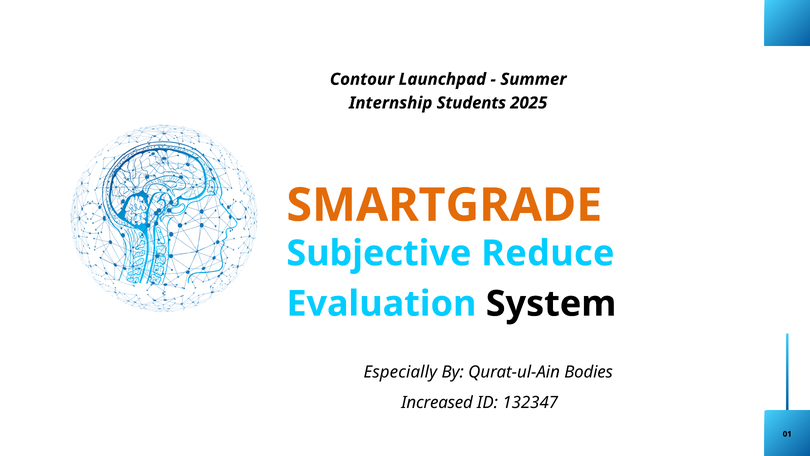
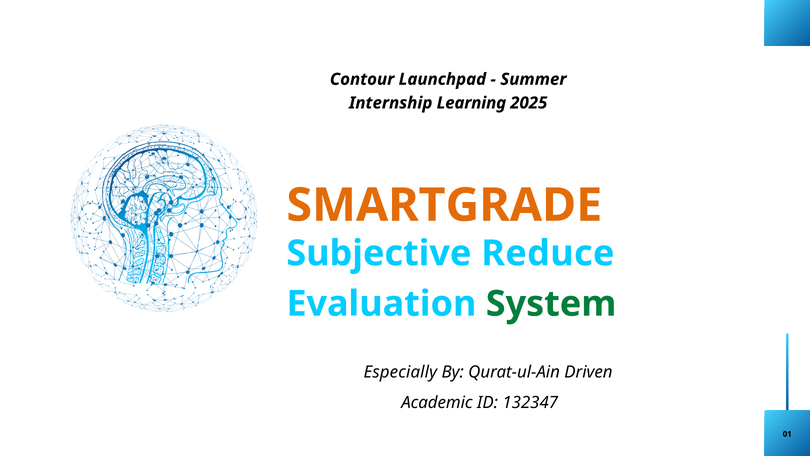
Students: Students -> Learning (471, 103)
System colour: black -> green (551, 304)
Bodies: Bodies -> Driven (588, 372)
Increased: Increased -> Academic (437, 402)
